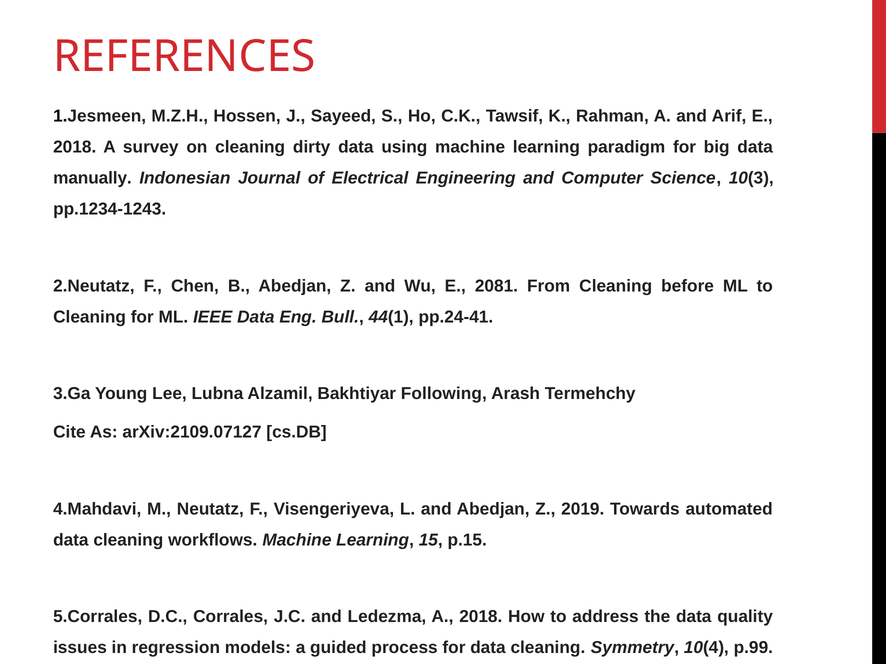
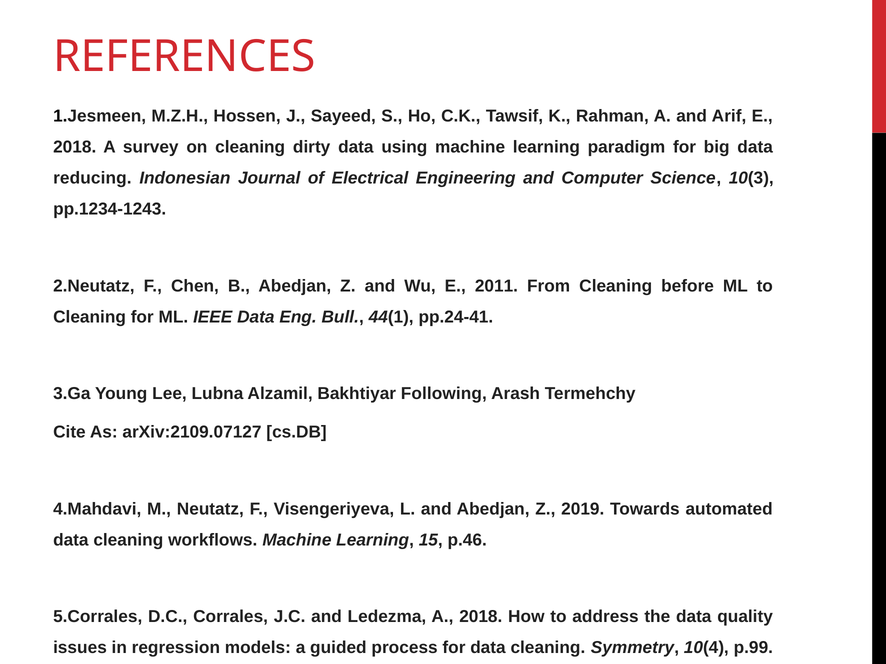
manually: manually -> reducing (92, 178)
2081: 2081 -> 2011 (496, 286)
p.15: p.15 -> p.46 (467, 540)
